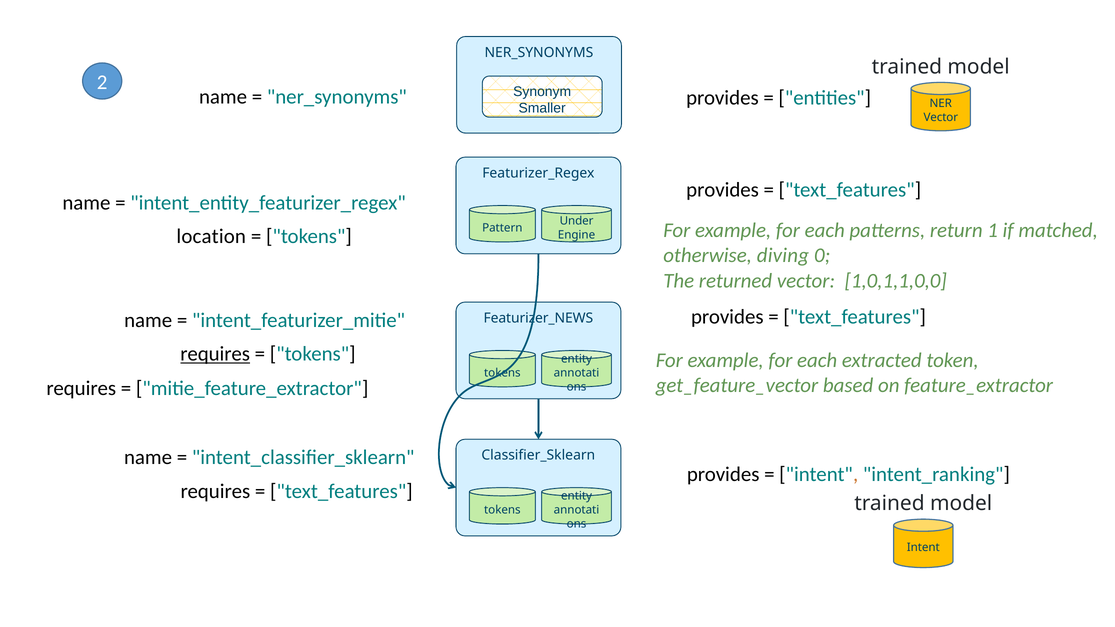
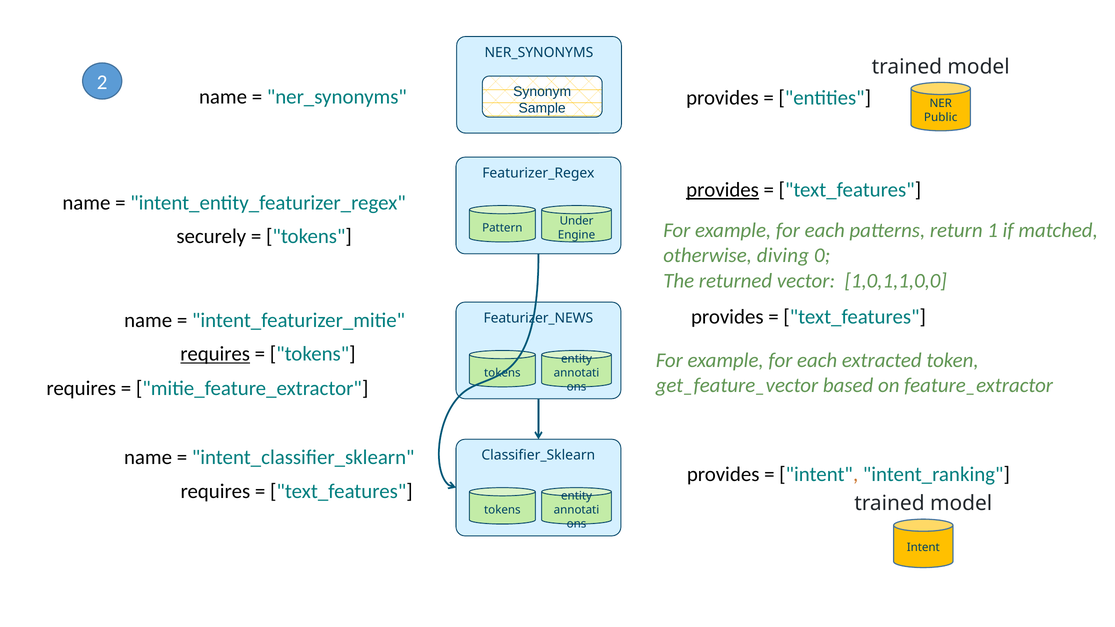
Smaller: Smaller -> Sample (542, 108)
Vector: Vector -> Public (941, 117)
provides underline: none -> present (723, 190)
location: location -> securely (211, 237)
